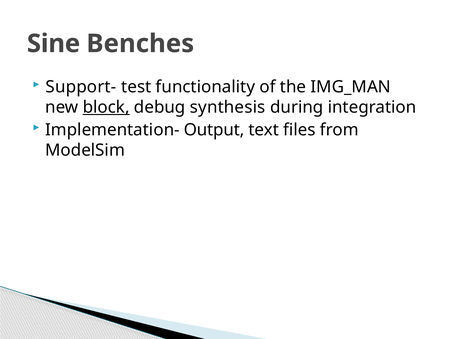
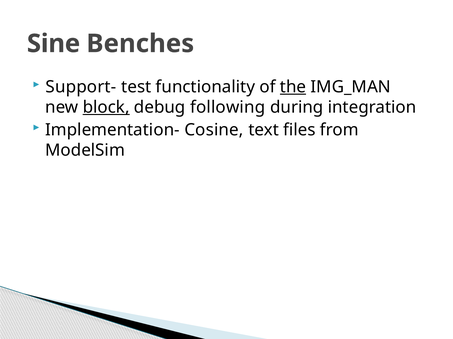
the underline: none -> present (293, 87)
synthesis: synthesis -> following (228, 107)
Output: Output -> Cosine (214, 130)
